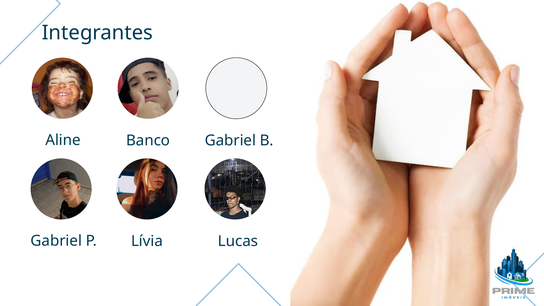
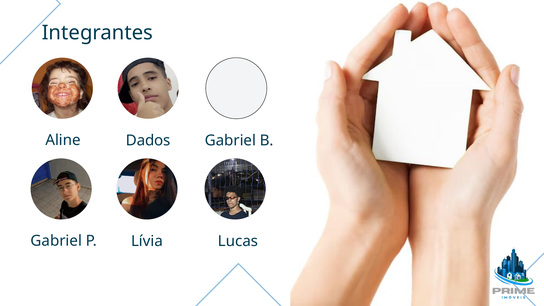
Banco: Banco -> Dados (148, 141)
